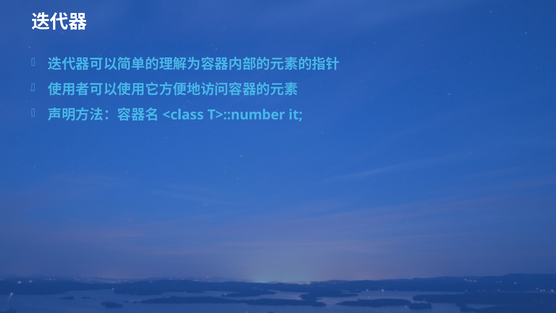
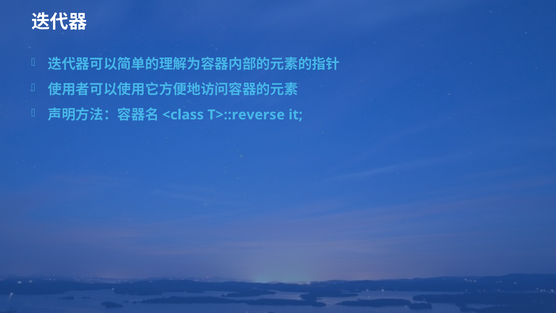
T>::number: T>::number -> T>::reverse (246, 115)
